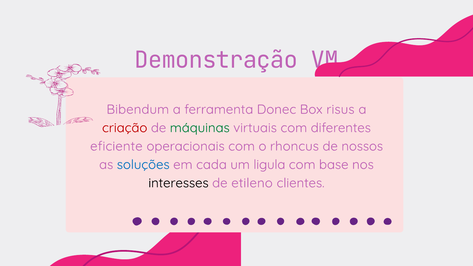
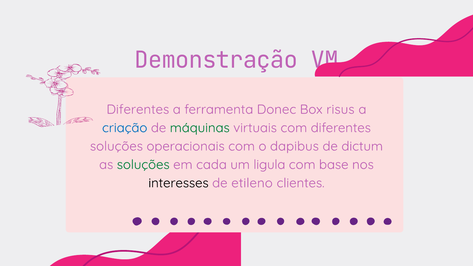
Bibendum: Bibendum -> Diferentes (138, 109)
criação colour: red -> blue (125, 128)
eficiente: eficiente -> soluções (116, 146)
rhoncus: rhoncus -> dapibus (294, 146)
nossos: nossos -> dictum (362, 146)
soluções colour: blue -> green (143, 165)
